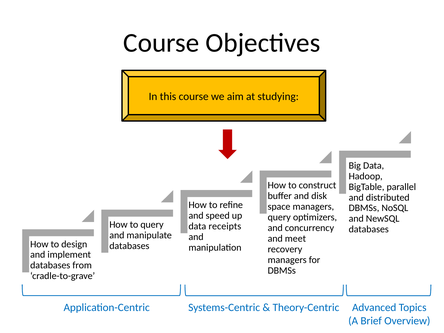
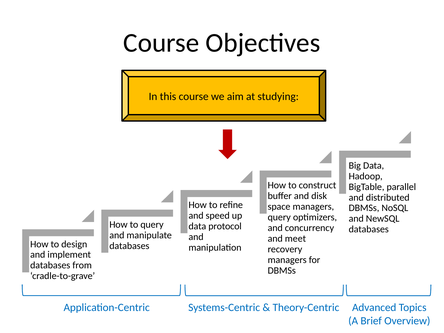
receipts: receipts -> protocol (225, 226)
